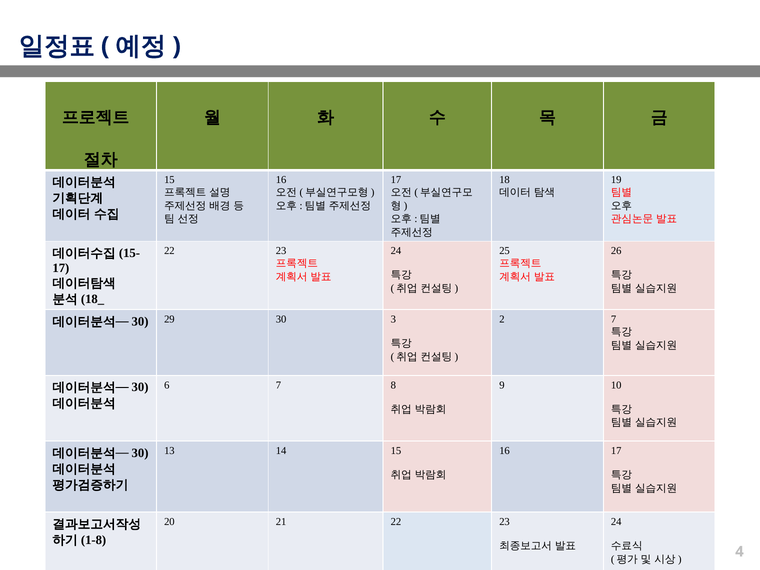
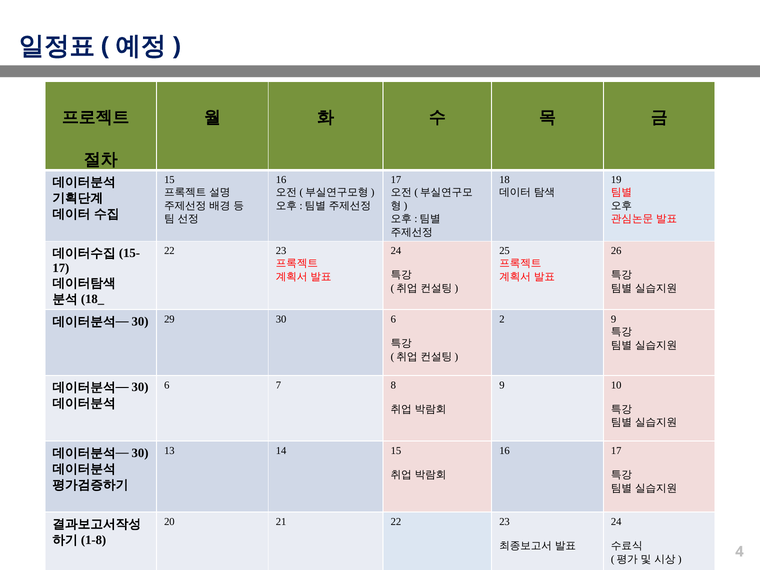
2 7: 7 -> 9 (614, 319)
30 3: 3 -> 6 (393, 319)
